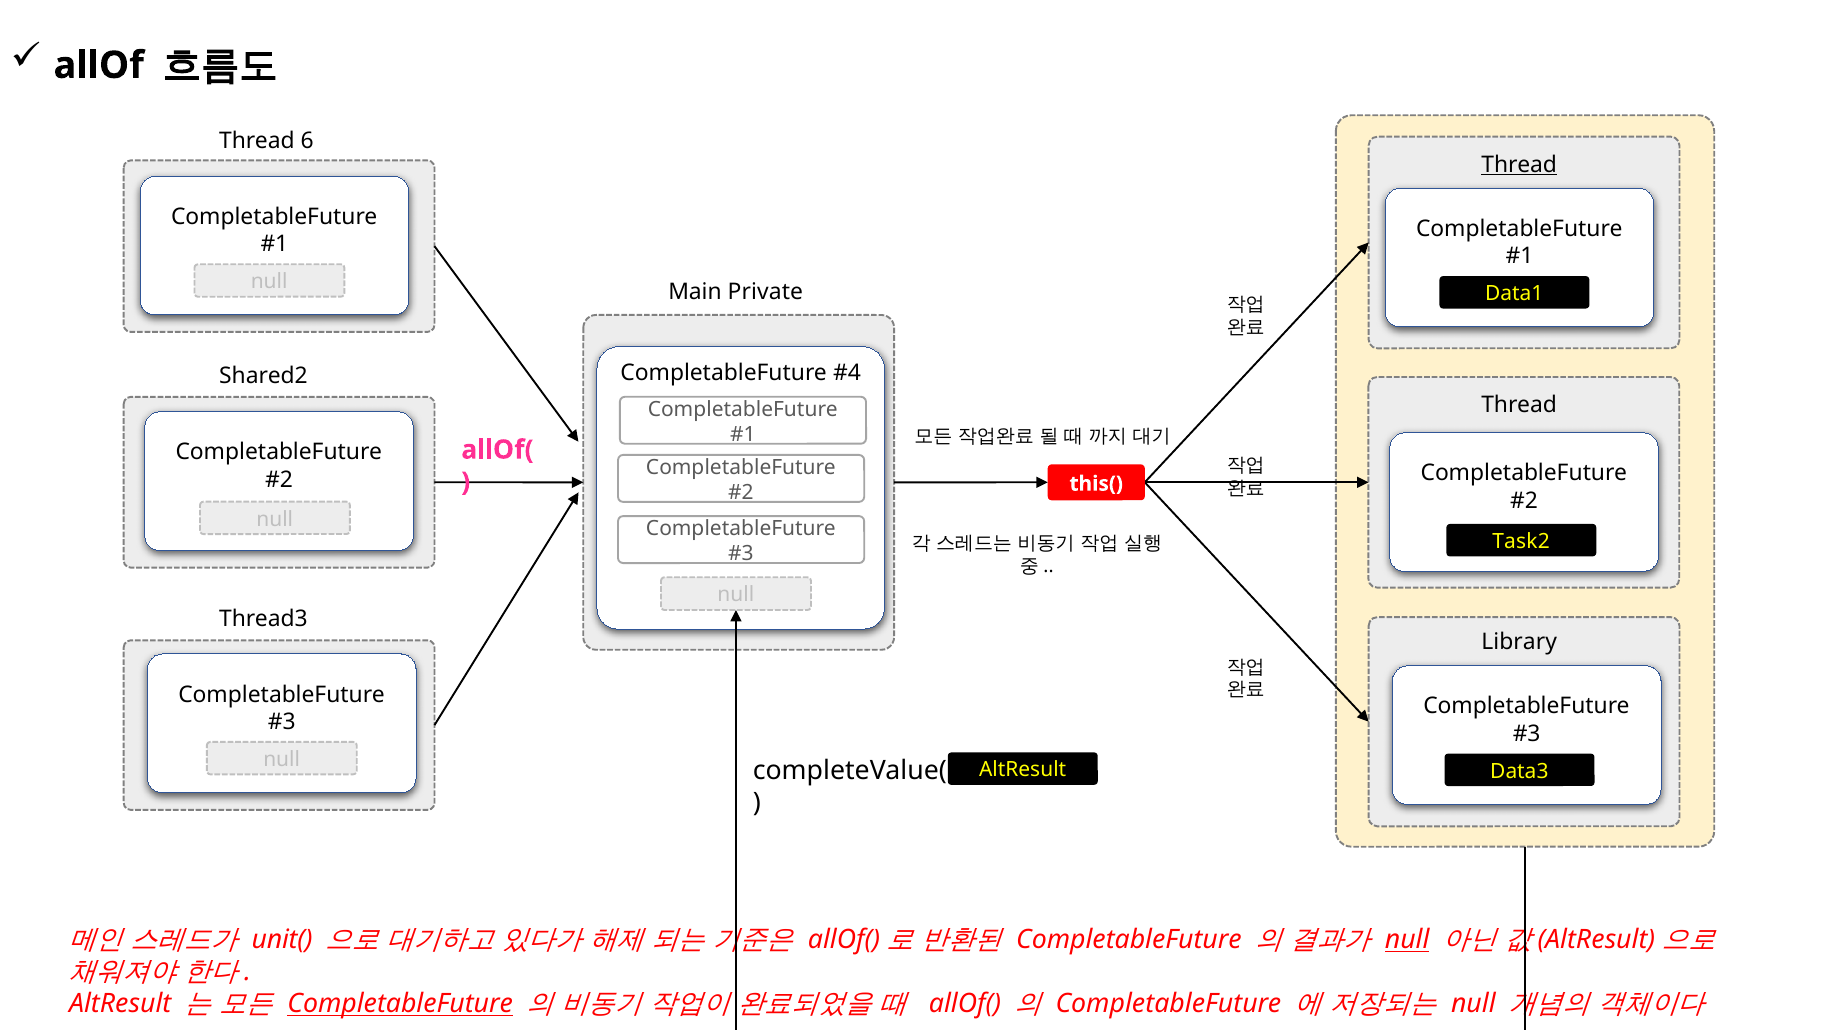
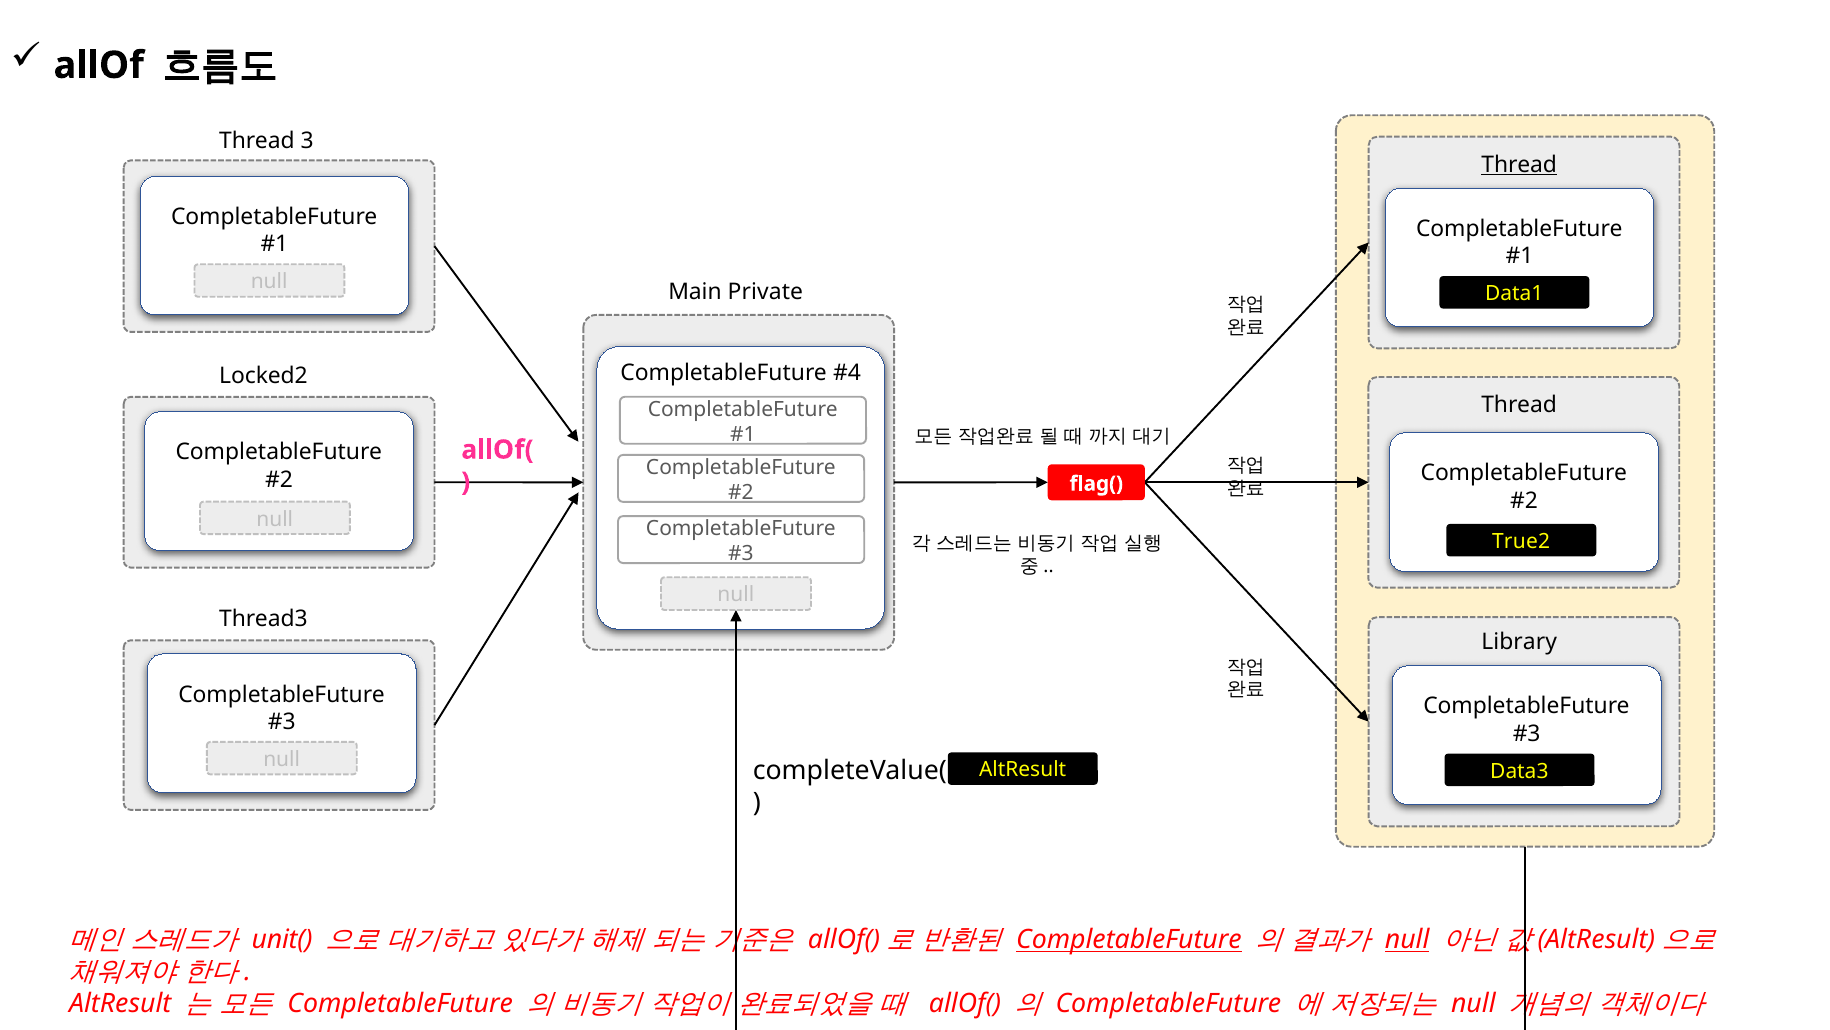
6: 6 -> 3 (307, 141)
Shared2: Shared2 -> Locked2 (263, 376)
this(: this( -> flag( (1096, 483)
Task2: Task2 -> True2 (1521, 541)
CompletableFuture underline: none -> present (1129, 939)
CompletableFuture underline: present -> none (400, 1003)
